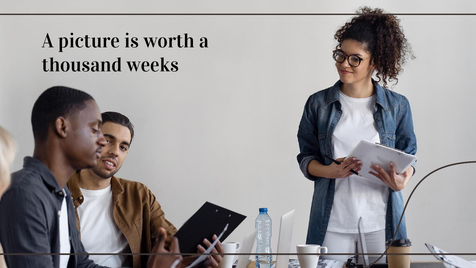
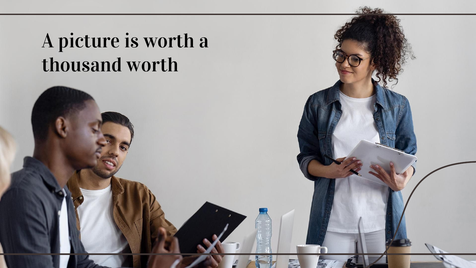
thousand weeks: weeks -> worth (153, 65)
